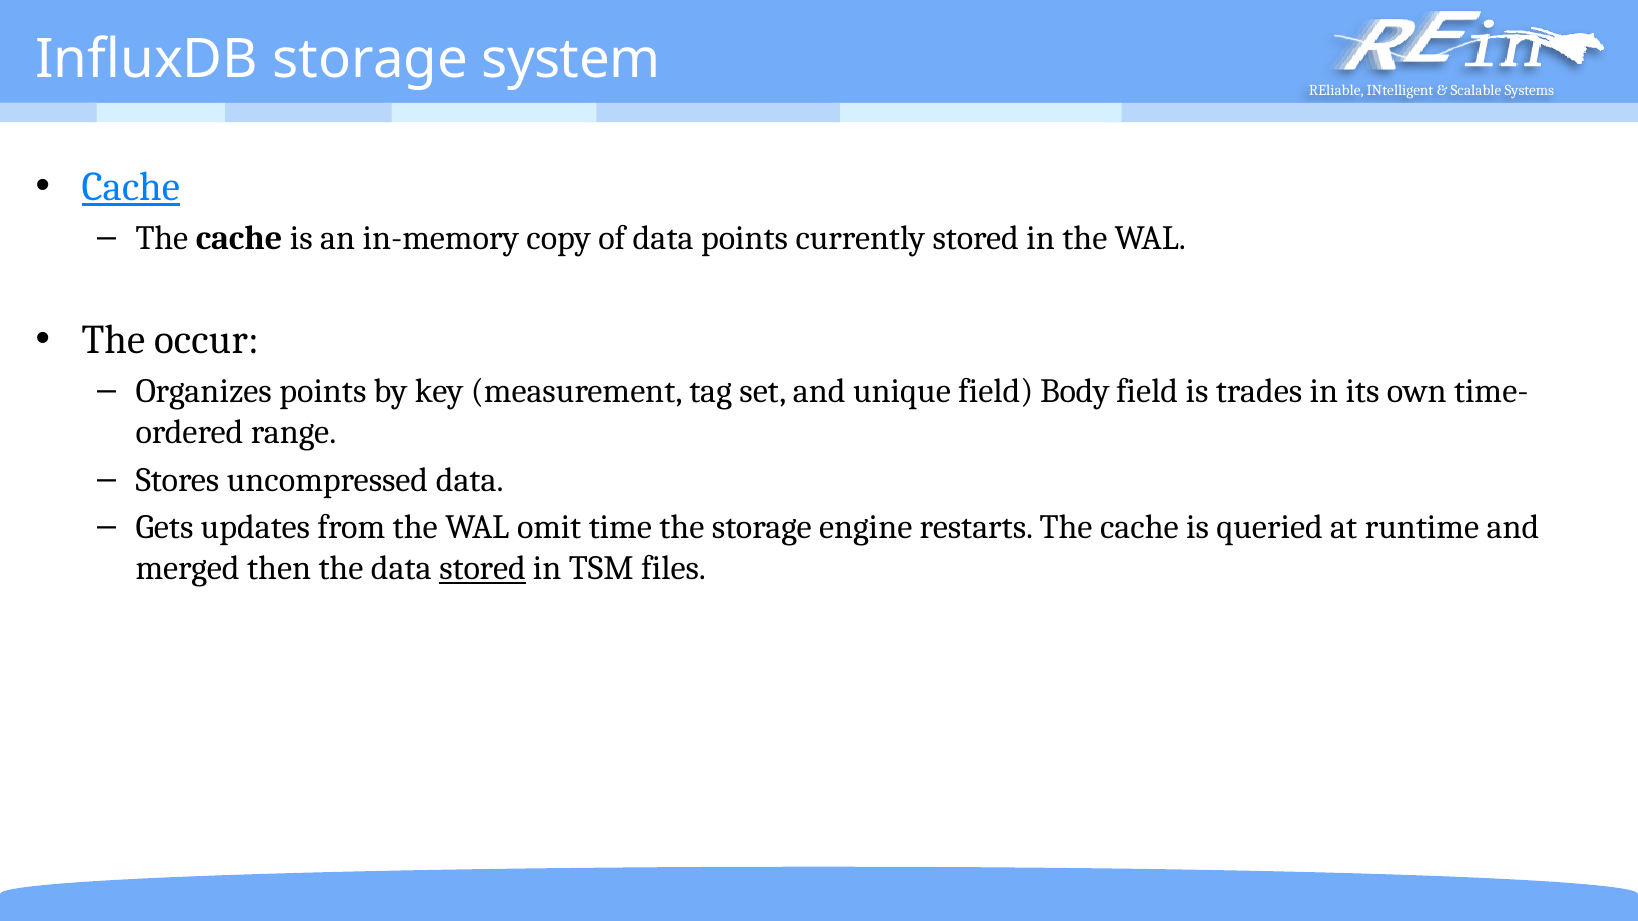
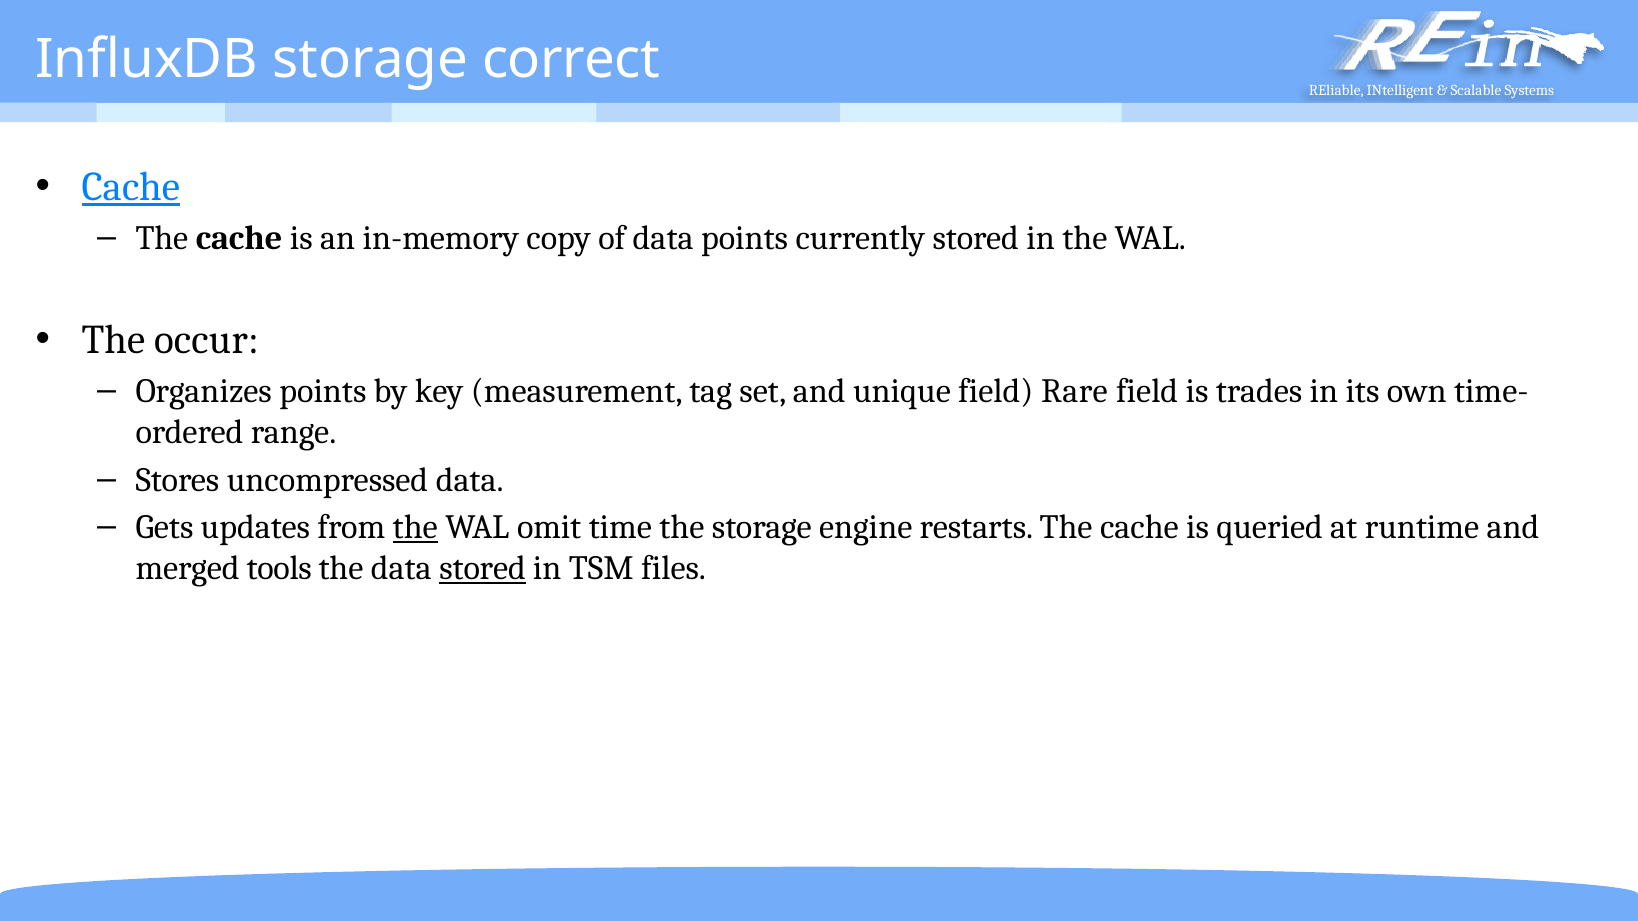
system: system -> correct (571, 60)
Body: Body -> Rare (1074, 391)
the underline: none -> present (415, 528)
then: then -> tools (279, 569)
